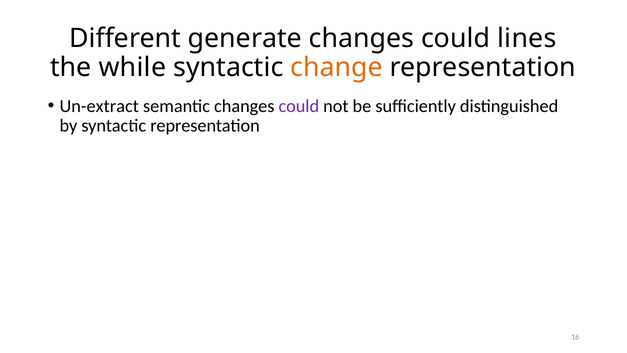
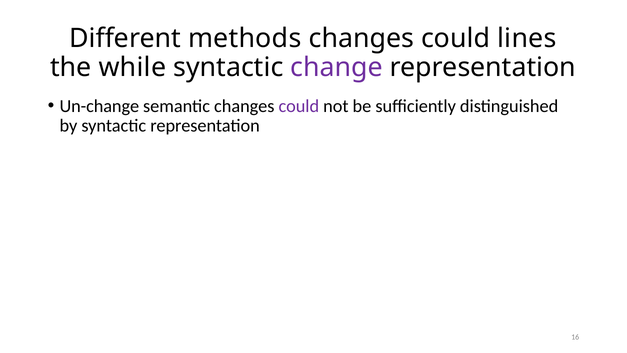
generate: generate -> methods (245, 38)
change colour: orange -> purple (337, 67)
Un-extract: Un-extract -> Un-change (99, 106)
